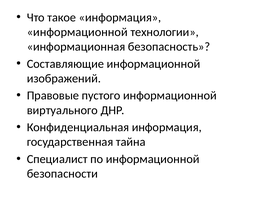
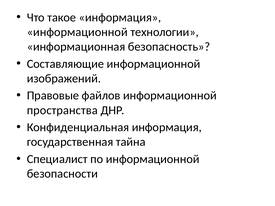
пустого: пустого -> файлов (101, 96)
виртуального: виртуального -> пространства (62, 110)
